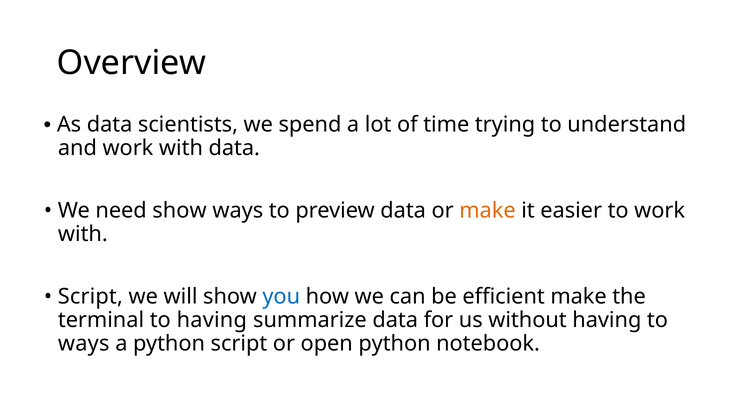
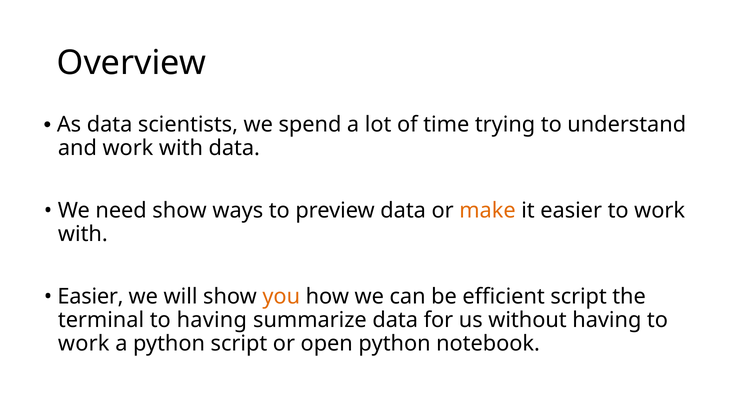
Script: Script -> Easier (91, 296)
you colour: blue -> orange (281, 296)
efficient make: make -> script (579, 296)
ways: ways -> work (84, 343)
